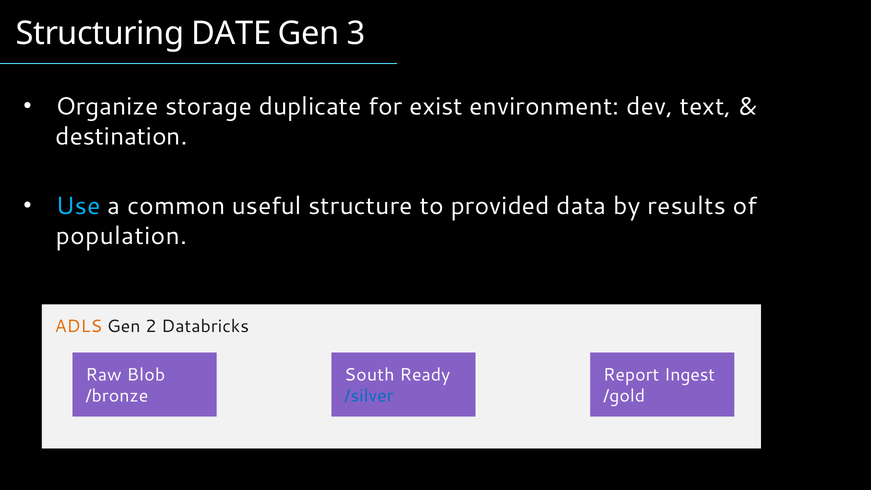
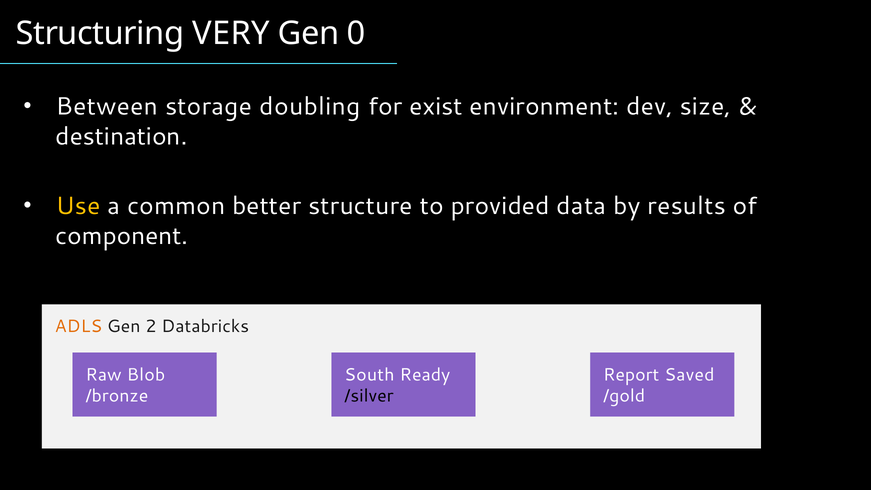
DATE: DATE -> VERY (231, 34)
3: 3 -> 0 (356, 34)
Organize: Organize -> Between (107, 107)
duplicate: duplicate -> doubling (310, 107)
text: text -> size (706, 107)
Use colour: light blue -> yellow (78, 206)
useful: useful -> better (267, 206)
population: population -> component (122, 236)
Ingest: Ingest -> Saved (689, 375)
/silver colour: blue -> black (369, 396)
